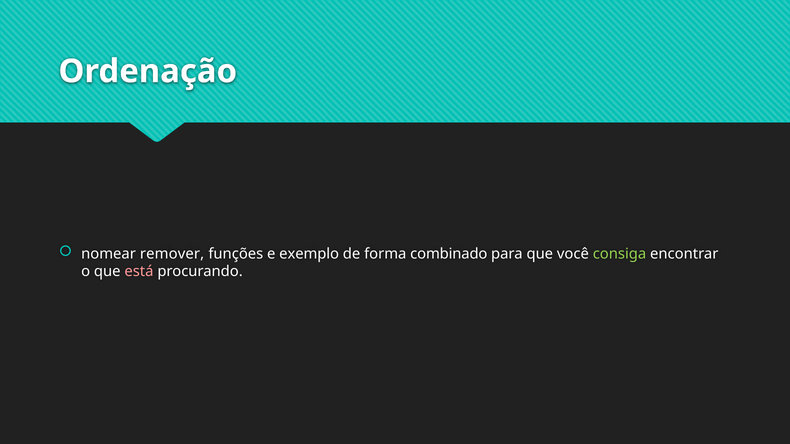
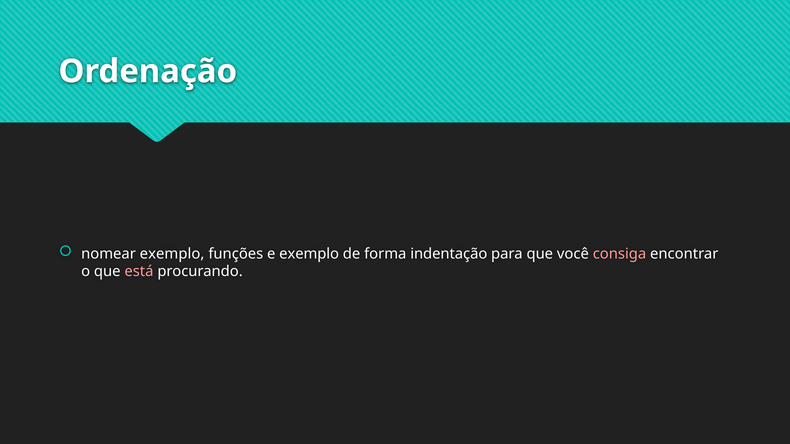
nomear remover: remover -> exemplo (172, 254)
combinado: combinado -> indentação (449, 254)
consiga colour: light green -> pink (620, 254)
